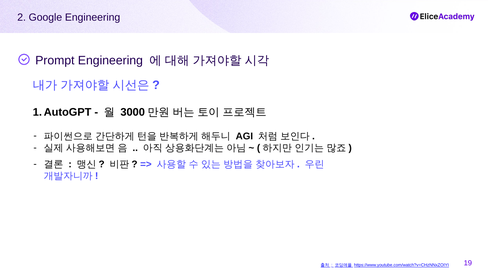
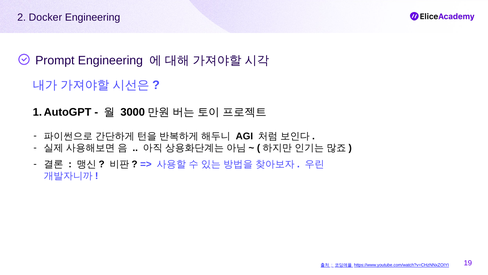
Google: Google -> Docker (45, 17)
